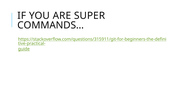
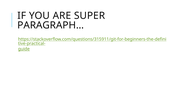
COMMANDS…: COMMANDS… -> PARAGRAPH… (51, 25)
